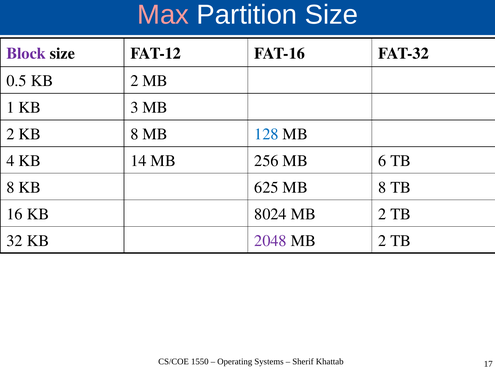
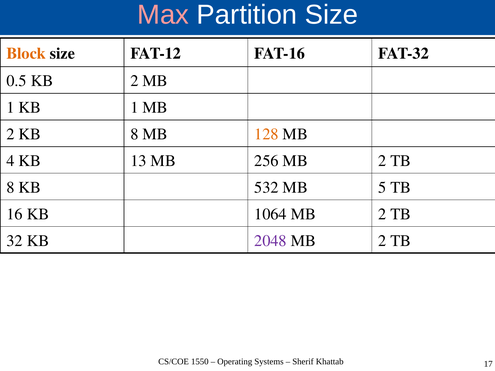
Block colour: purple -> orange (26, 53)
KB 3: 3 -> 1 (134, 108)
128 colour: blue -> orange (266, 134)
14: 14 -> 13 (138, 161)
256 MB 6: 6 -> 2 (382, 161)
625: 625 -> 532 (266, 188)
MB 8: 8 -> 5 (382, 188)
8024: 8024 -> 1064 (271, 214)
